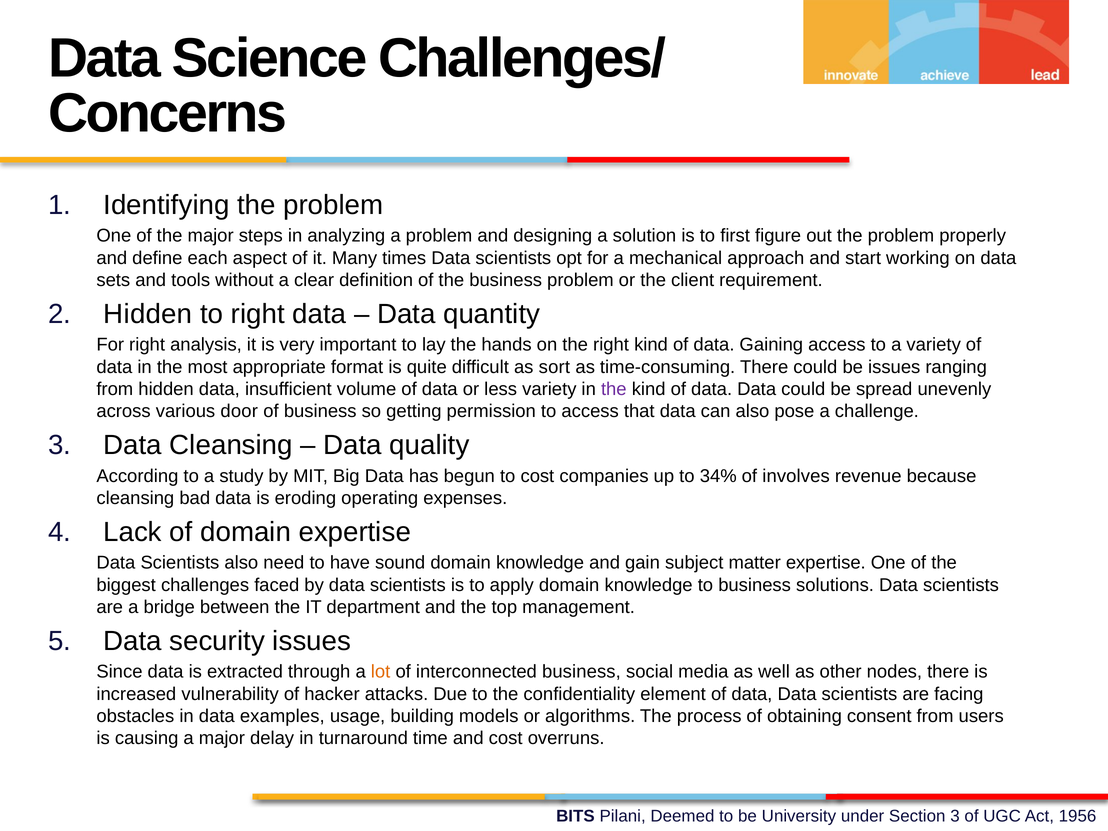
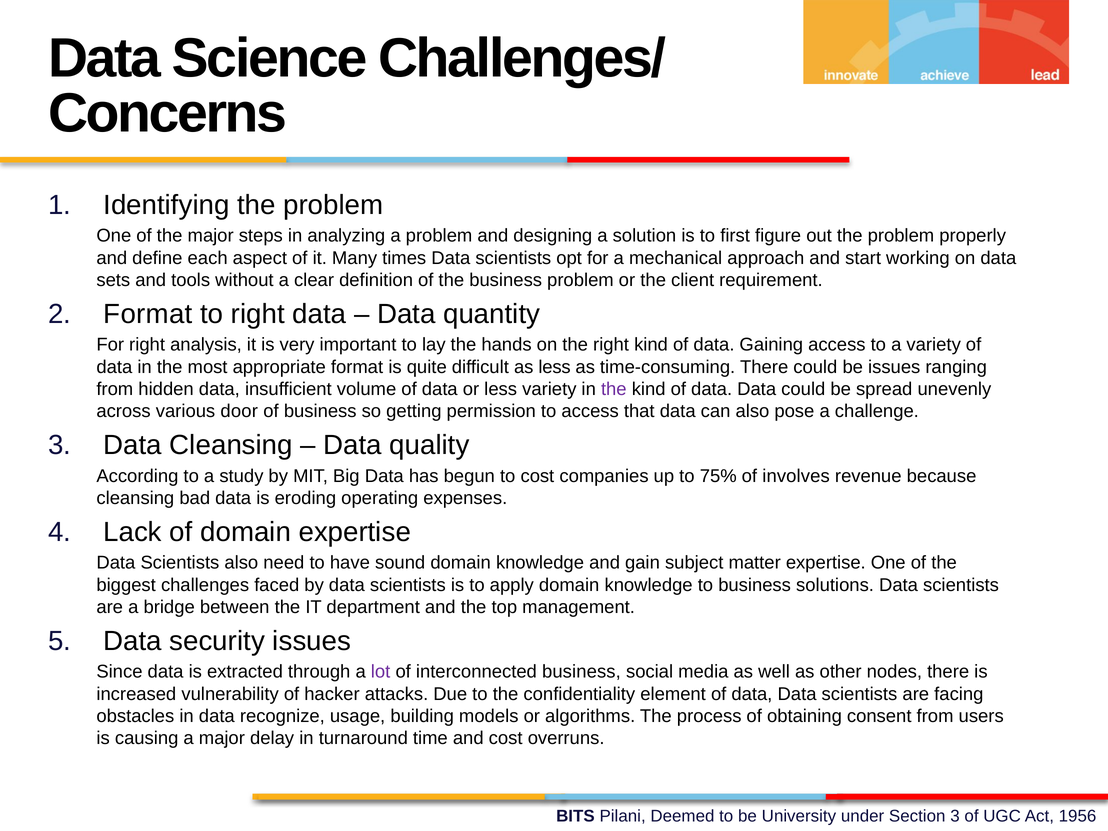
Hidden: Hidden -> Format (148, 314)
as sort: sort -> less (555, 367)
34%: 34% -> 75% (718, 476)
lot colour: orange -> purple (381, 672)
examples: examples -> recognize (282, 716)
